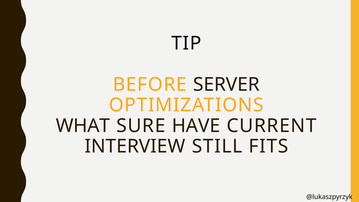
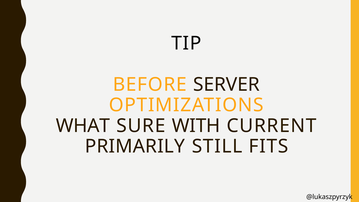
HAVE: HAVE -> WITH (196, 126)
INTERVIEW: INTERVIEW -> PRIMARILY (135, 146)
